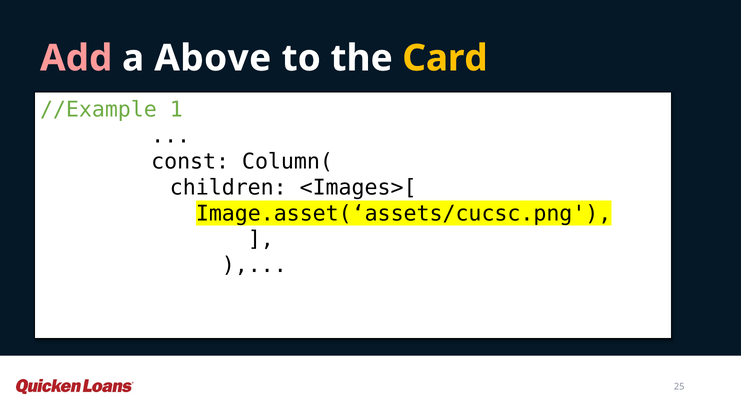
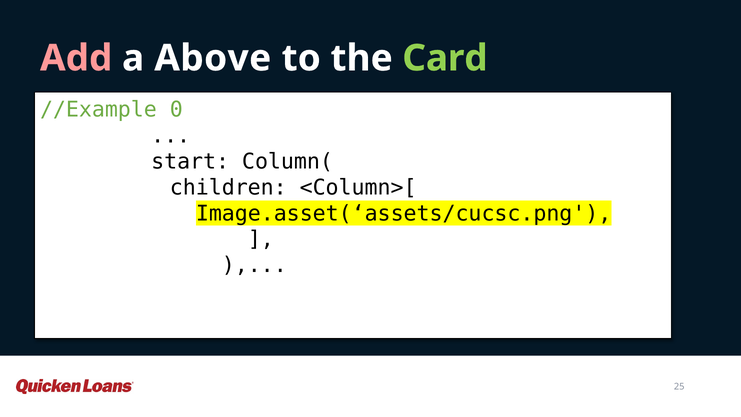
Card colour: yellow -> light green (445, 58)
1: 1 -> 0 (176, 109)
const: const -> start (190, 161)
<Images>[: <Images>[ -> <Column>[ (358, 187)
